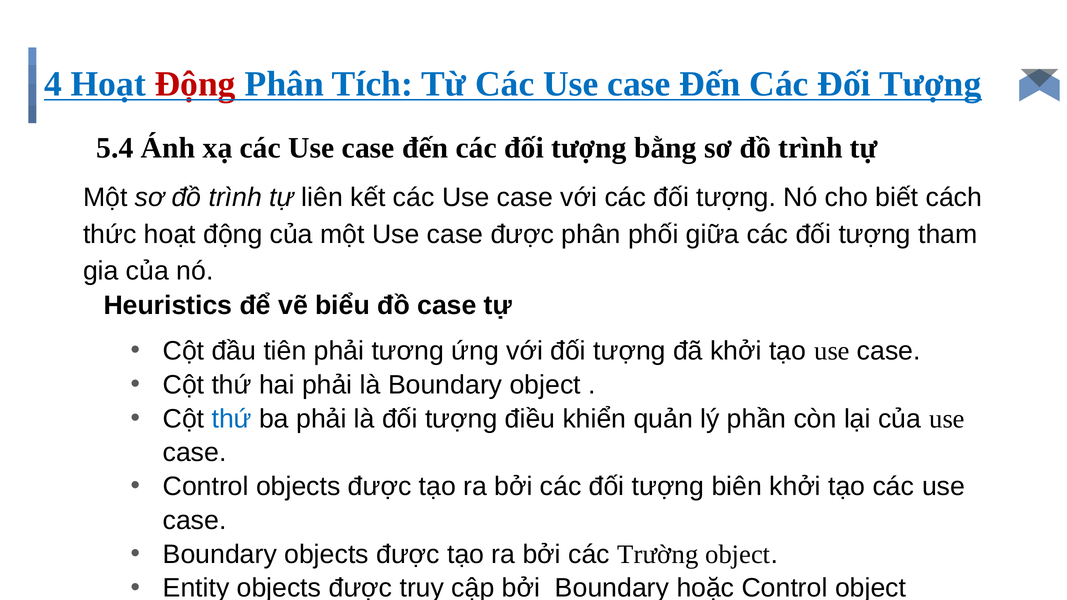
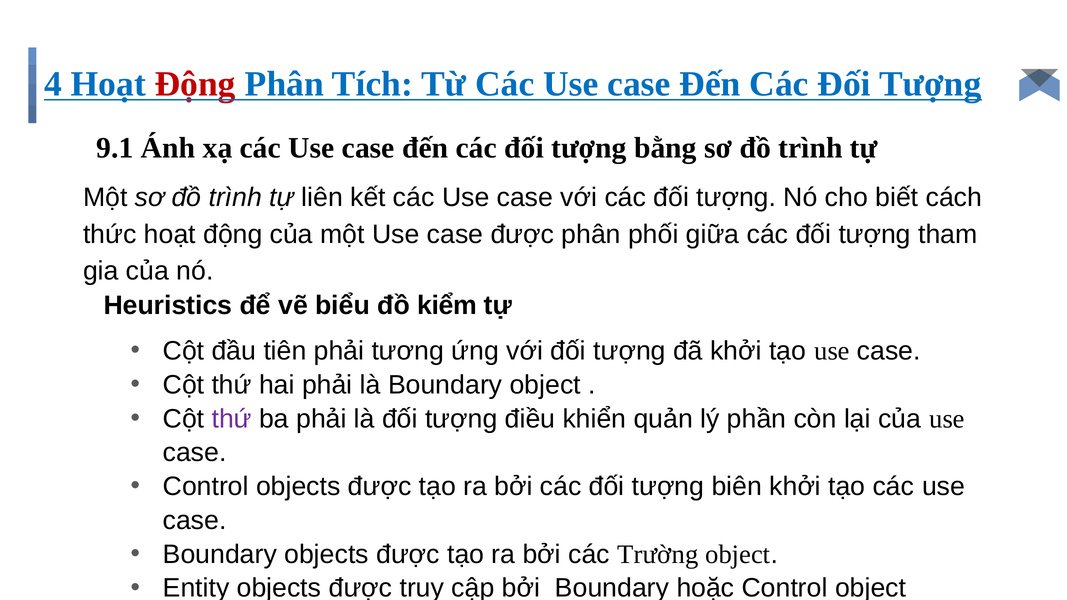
5.4: 5.4 -> 9.1 (115, 148)
đồ case: case -> kiểm (447, 305)
thứ colour: blue -> purple (232, 419)
